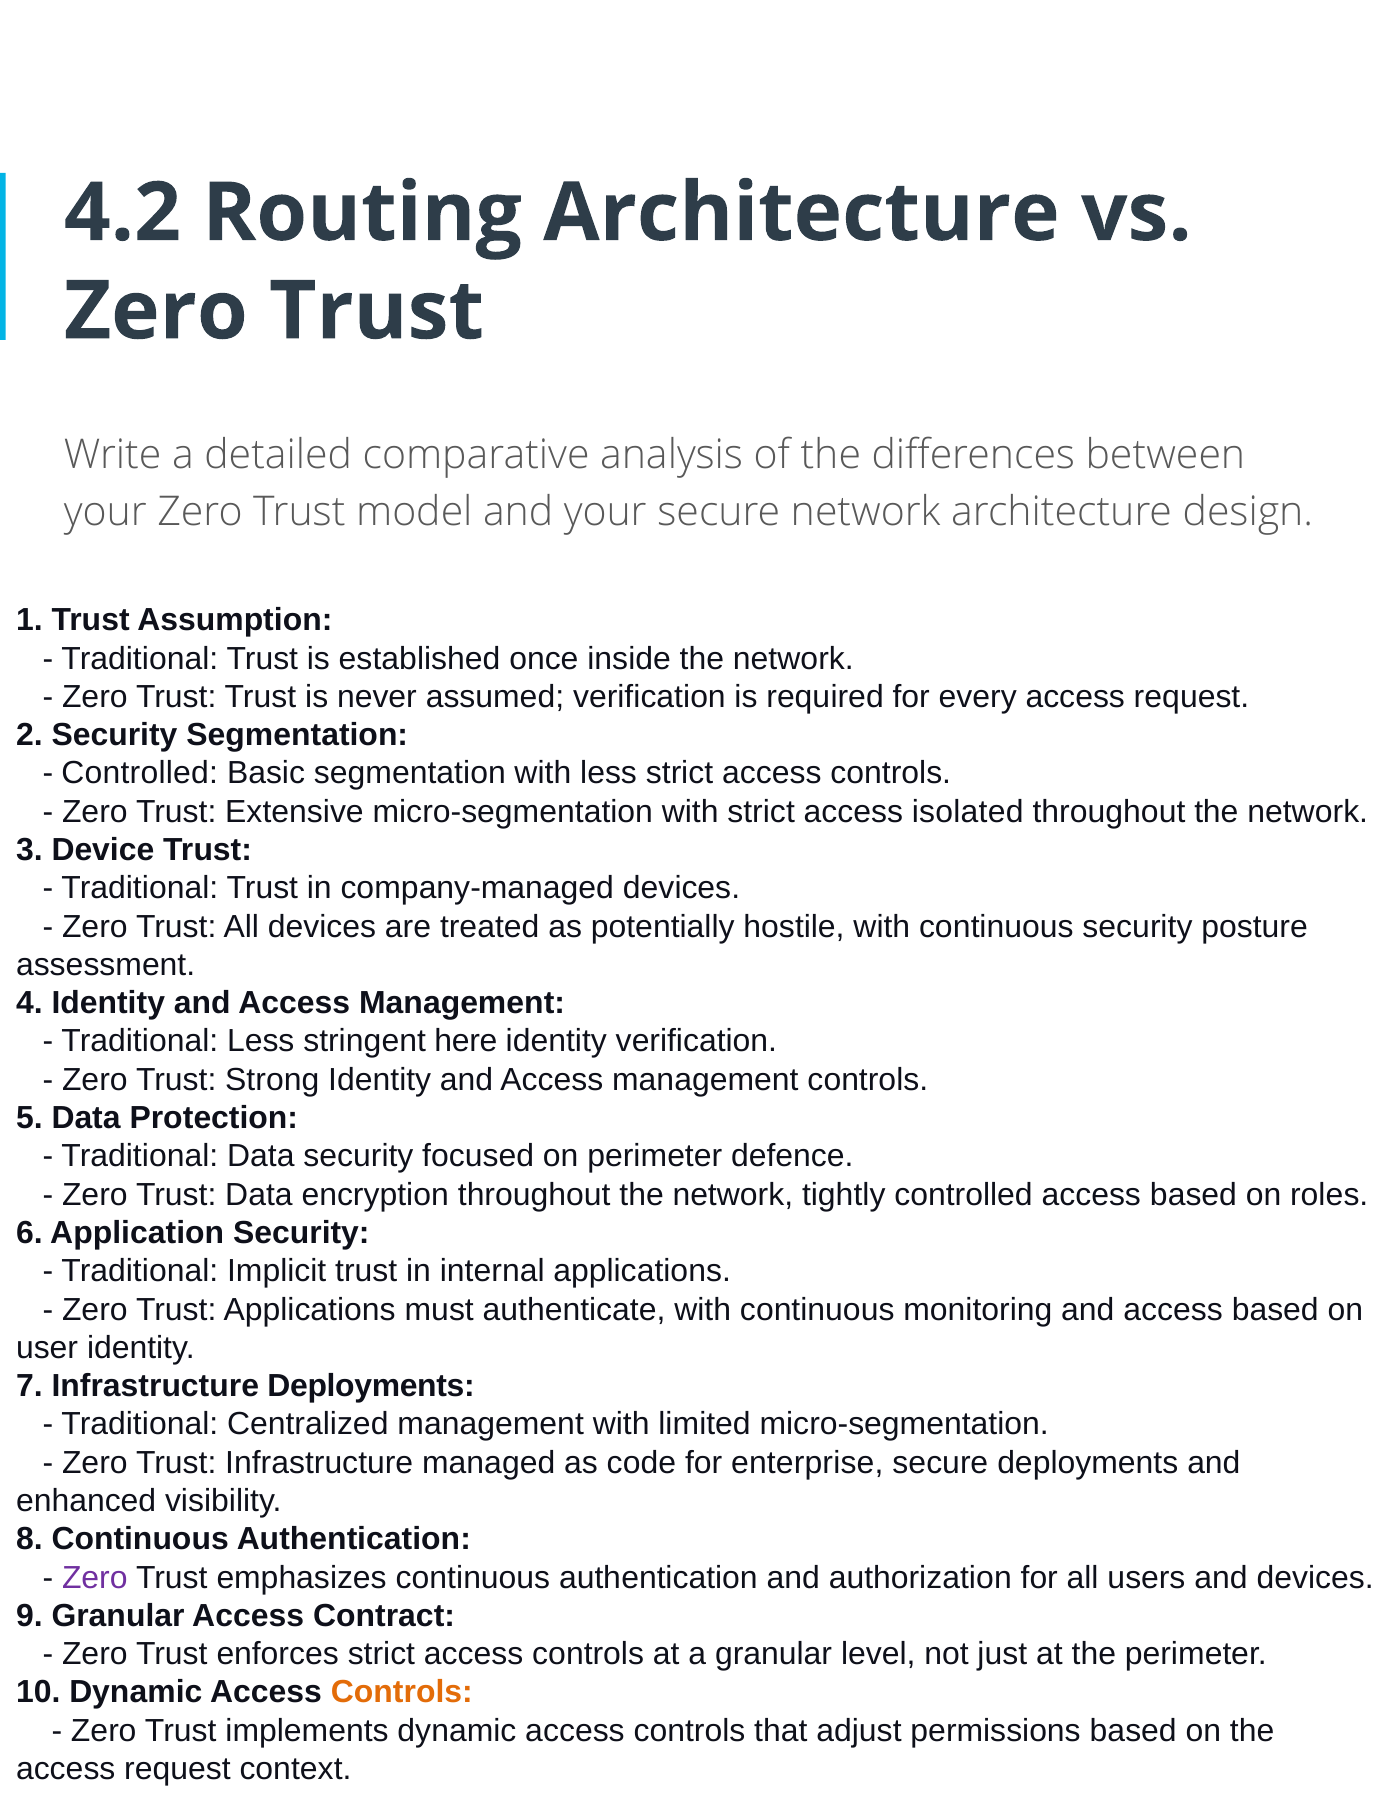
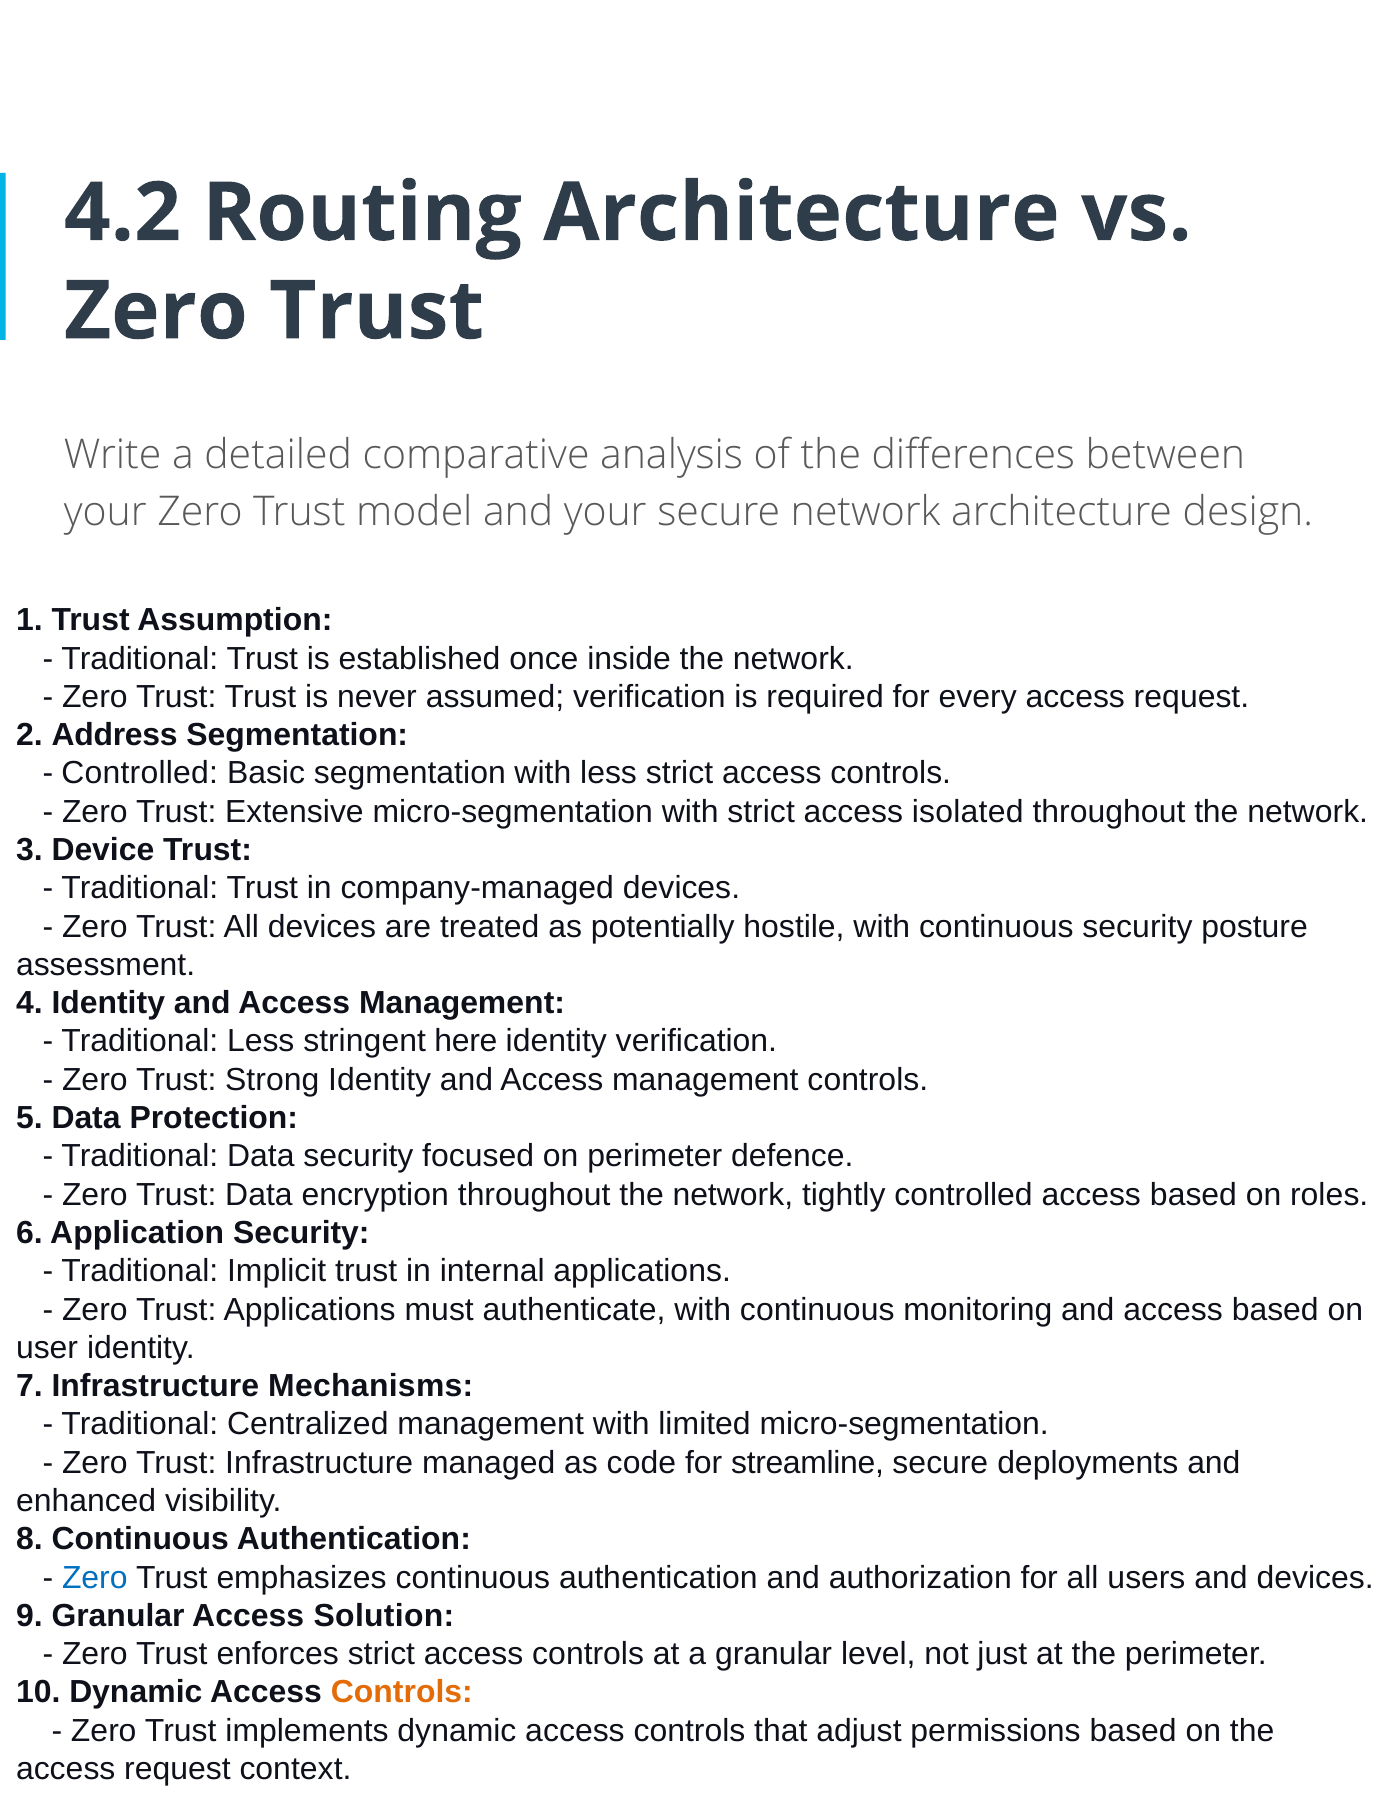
2 Security: Security -> Address (115, 735)
Infrastructure Deployments: Deployments -> Mechanisms (371, 1386)
enterprise: enterprise -> streamline (807, 1463)
Zero colour: purple -> blue (95, 1577)
Contract: Contract -> Solution (384, 1616)
